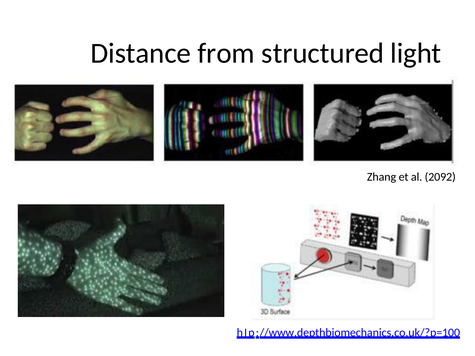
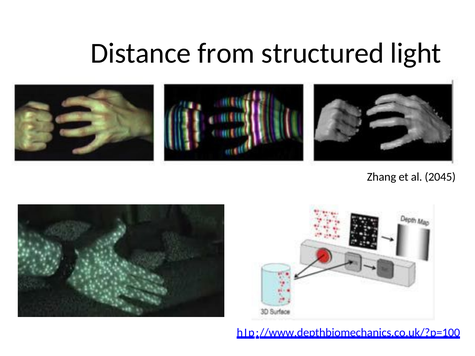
2092: 2092 -> 2045 (440, 177)
